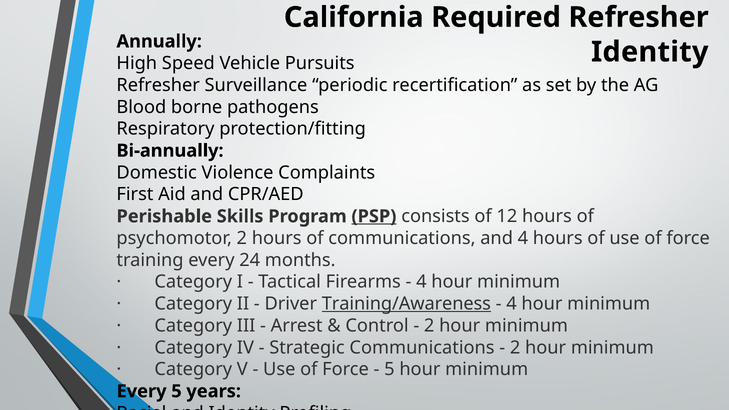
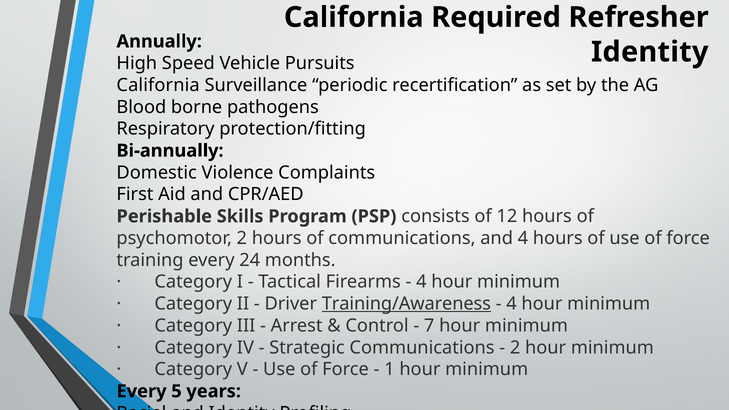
Refresher: Refresher -> California (158, 85)
PSP underline: present -> none (374, 216)
2: 2 -> 7 (429, 326)
5: 5 -> 1 (389, 369)
